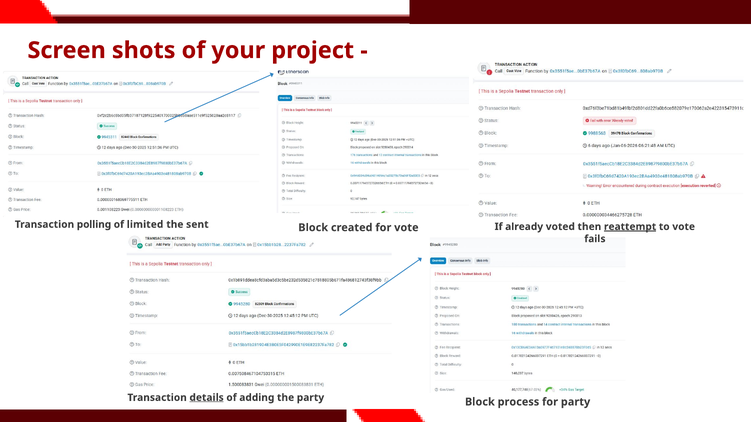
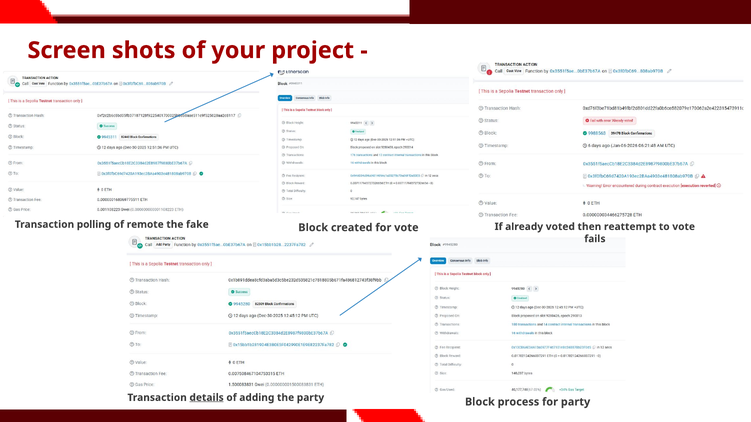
limited: limited -> remote (145, 225)
sent: sent -> fake (197, 225)
reattempt underline: present -> none (630, 227)
